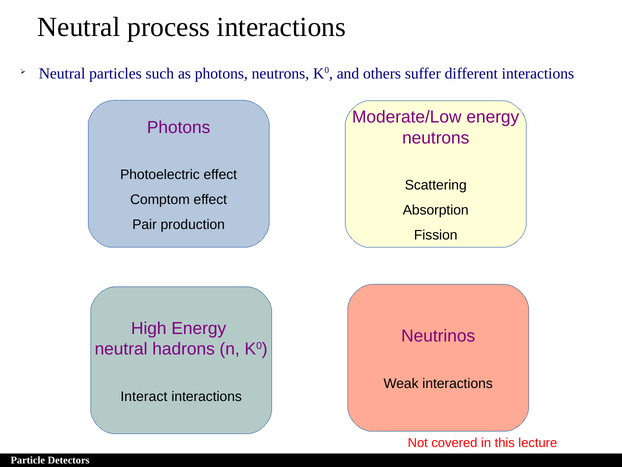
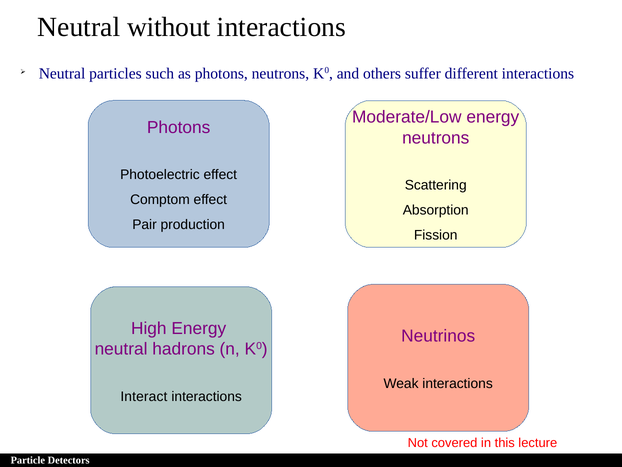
process: process -> without (169, 27)
